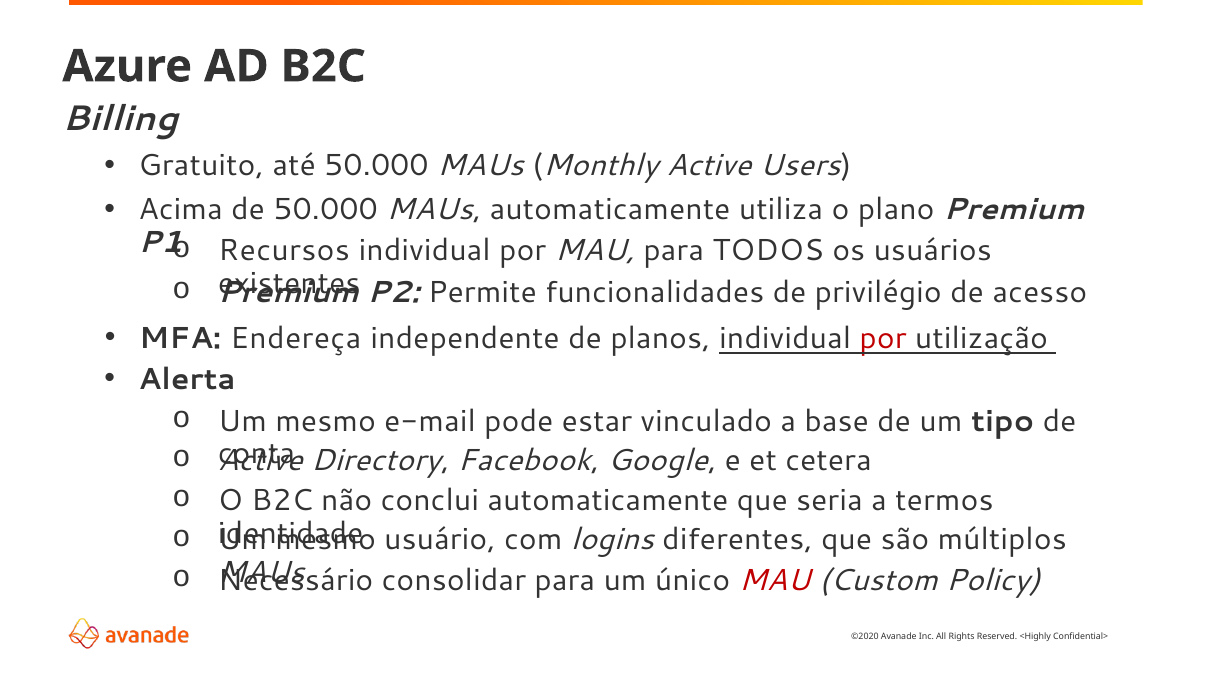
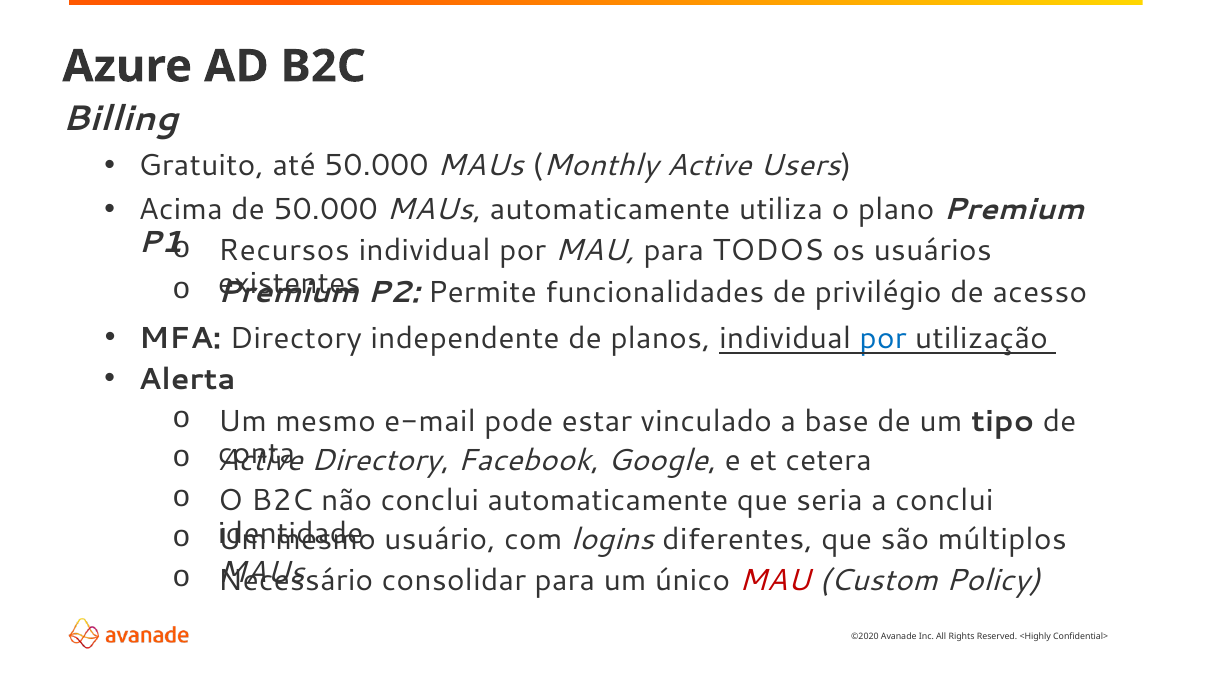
MFA Endereça: Endereça -> Directory (296, 338)
por colour: red -> blue (883, 338)
a termos: termos -> conclui (944, 501)
